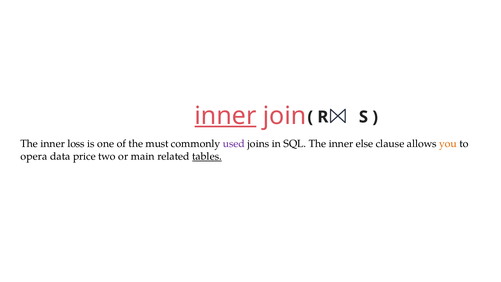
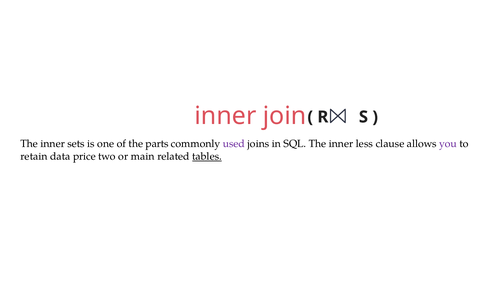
inner underline: present -> none (225, 116)
loss: loss -> sets (76, 144)
must: must -> parts (157, 144)
else: else -> less (364, 144)
you colour: orange -> purple (448, 144)
opera: opera -> retain (34, 156)
